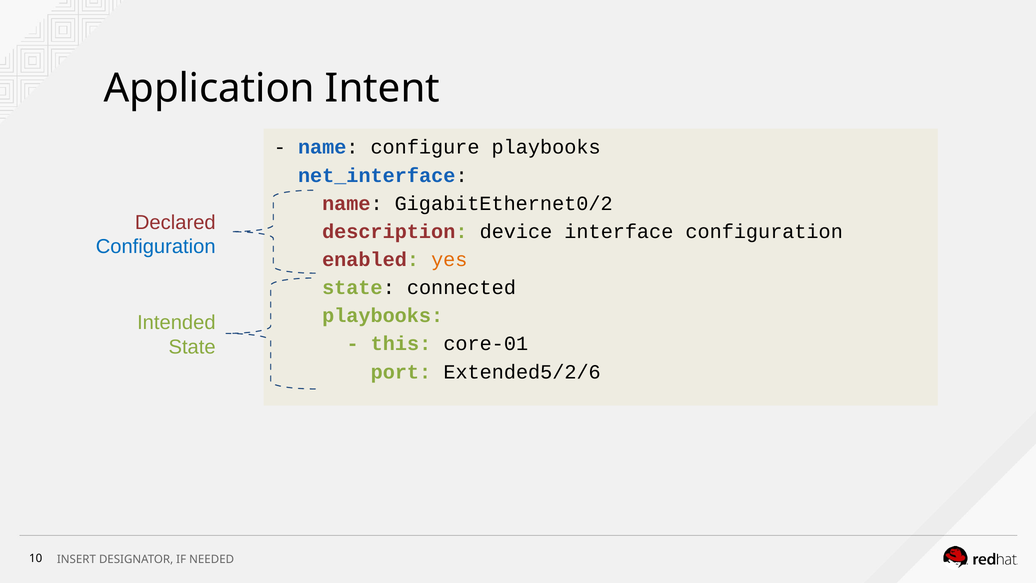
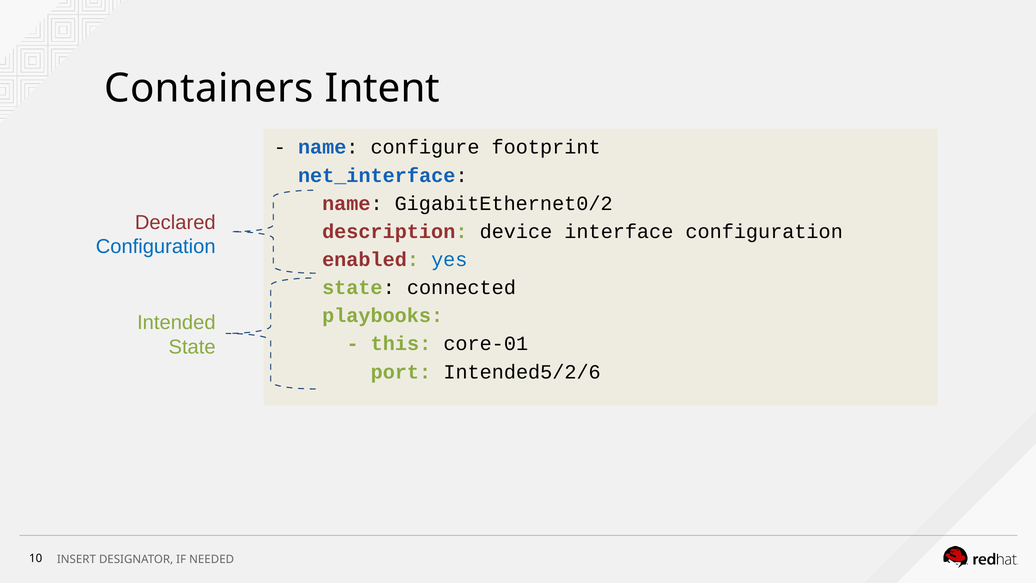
Application: Application -> Containers (209, 89)
configure playbooks: playbooks -> footprint (546, 147)
yes colour: orange -> blue (449, 259)
Extended5/2/6: Extended5/2/6 -> Intended5/2/6 (522, 372)
